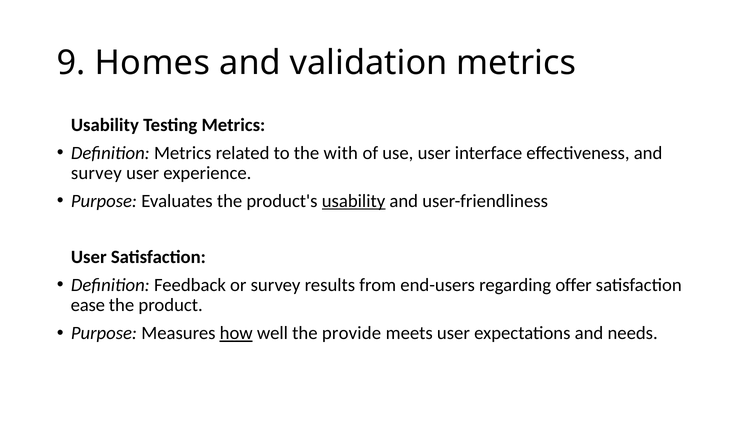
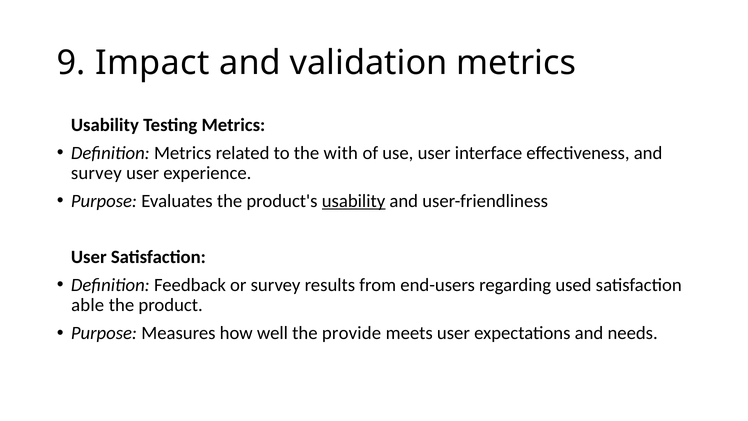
Homes: Homes -> Impact (152, 63)
offer: offer -> used (573, 285)
ease: ease -> able (88, 305)
how underline: present -> none (236, 333)
